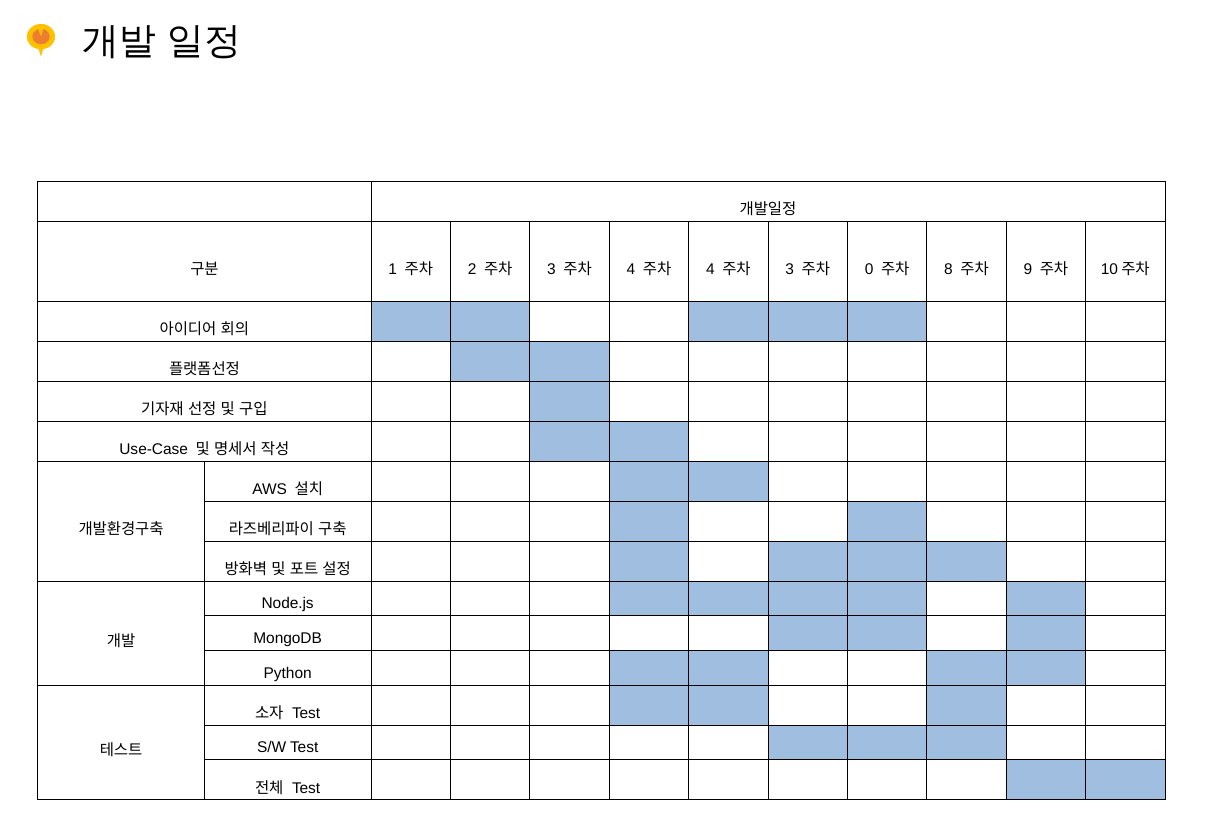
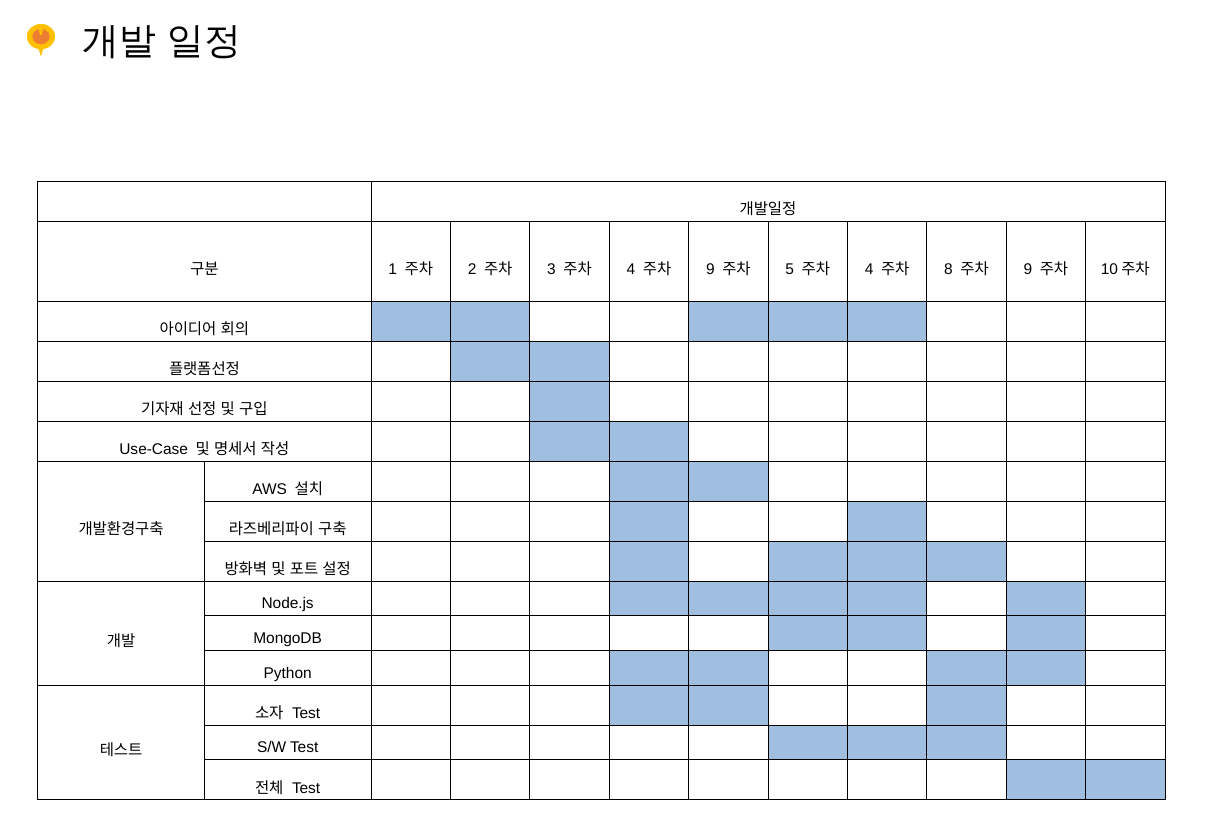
4: 4 -> 9 (710, 270)
3: 3 -> 5 (790, 270)
0: 0 -> 4 (869, 270)
